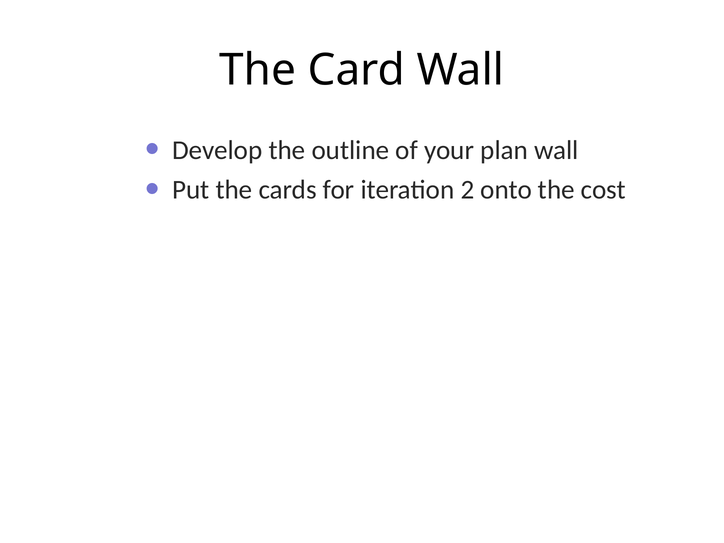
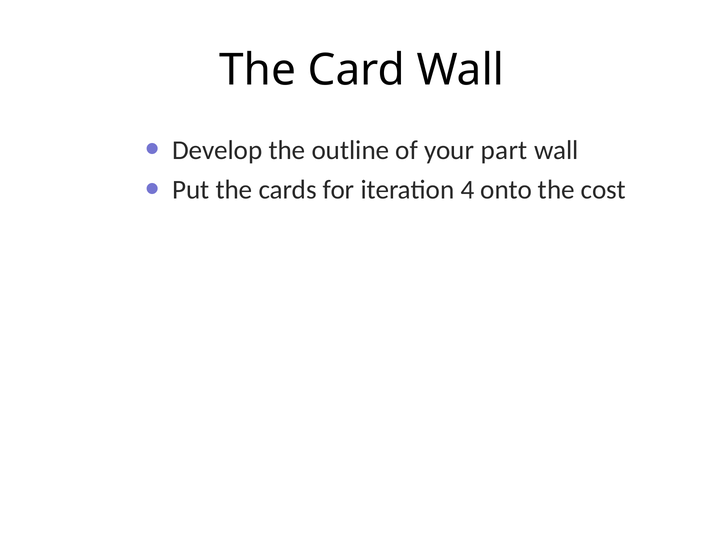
plan: plan -> part (504, 150)
2: 2 -> 4 (467, 190)
